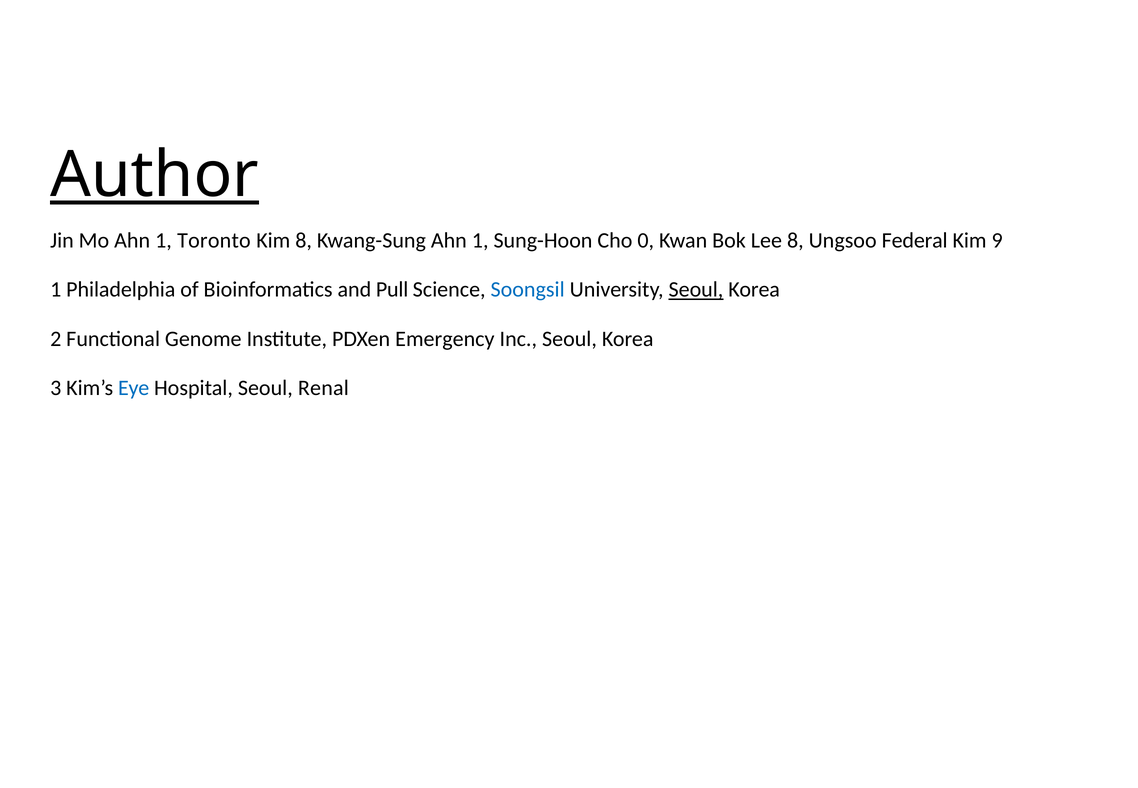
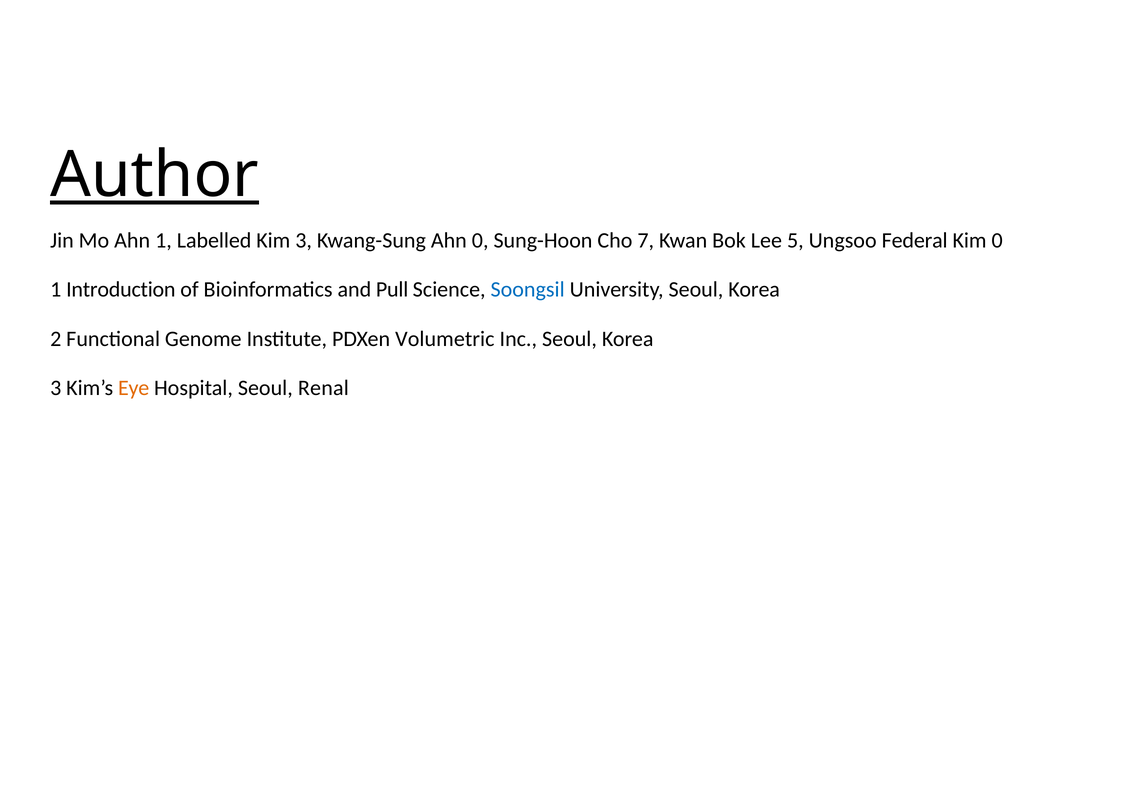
Toronto: Toronto -> Labelled (214, 240)
Kim 8: 8 -> 3 (304, 240)
Kwang-Sung Ahn 1: 1 -> 0 (480, 240)
0: 0 -> 7 (646, 240)
Lee 8: 8 -> 5 (795, 240)
Kim 9: 9 -> 0 (997, 240)
Philadelphia: Philadelphia -> Introduction (121, 290)
Seoul underline: present -> none (696, 290)
Emergency: Emergency -> Volumetric (445, 339)
Eye colour: blue -> orange (134, 388)
